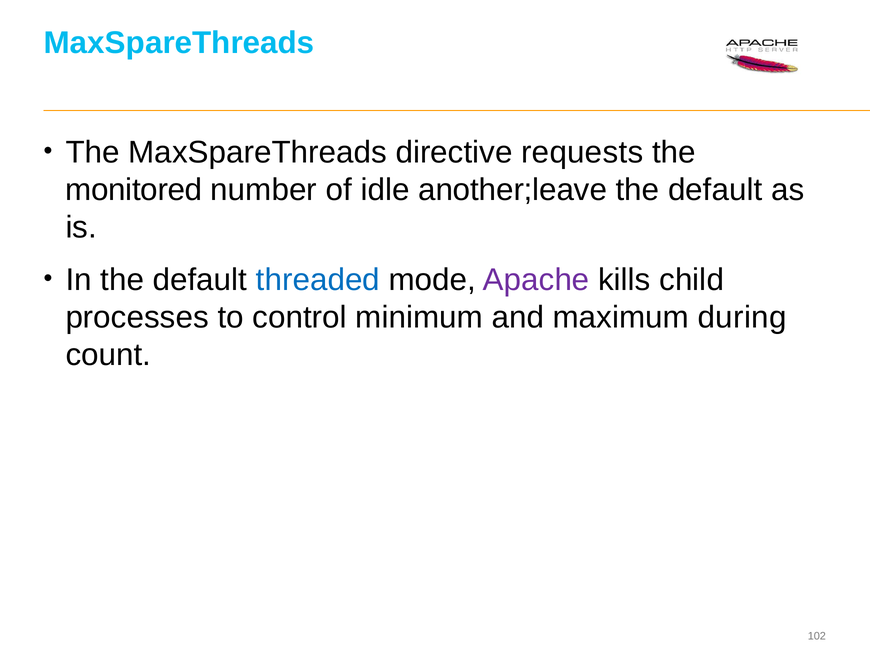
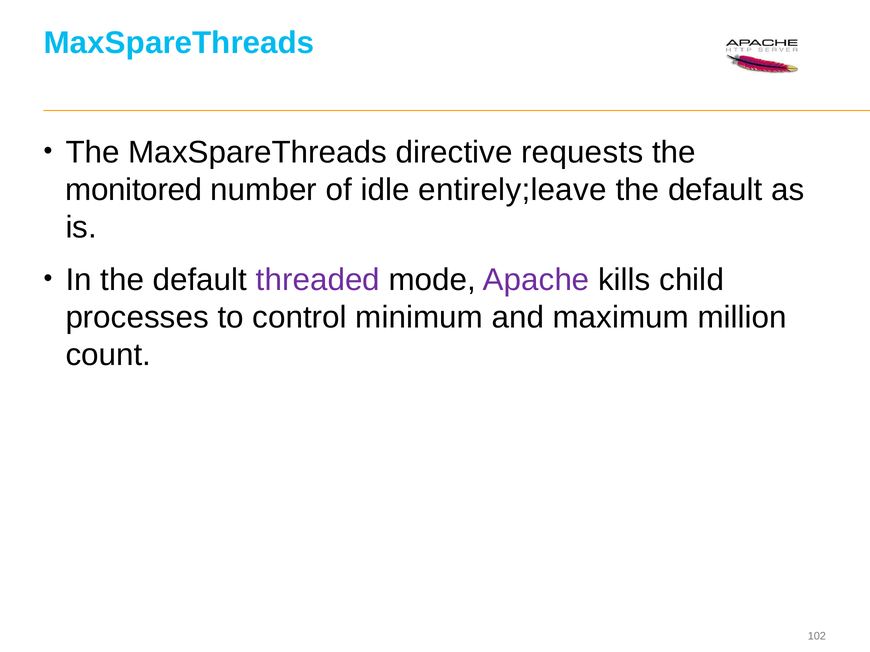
another;leave: another;leave -> entirely;leave (512, 190)
threaded colour: blue -> purple (318, 280)
during: during -> million (742, 318)
